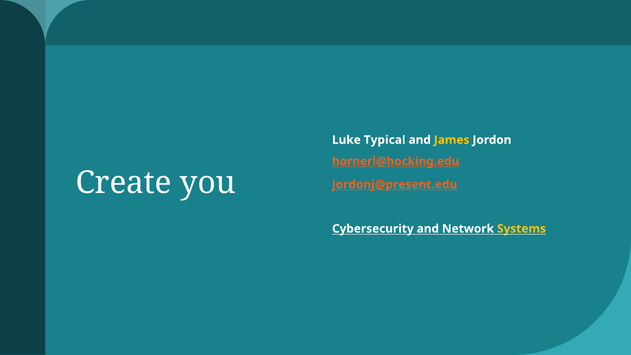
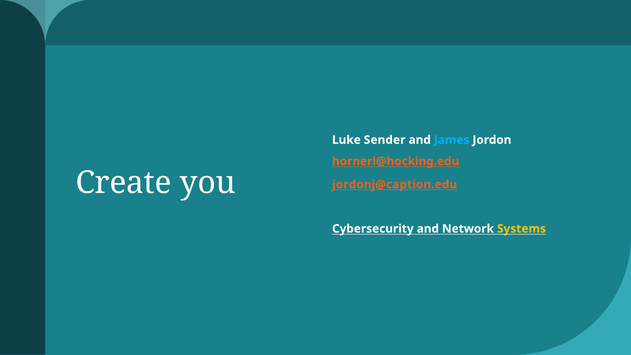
Typical: Typical -> Sender (385, 140)
James colour: yellow -> light blue (452, 140)
jordonj@present.edu: jordonj@present.edu -> jordonj@caption.edu (395, 184)
